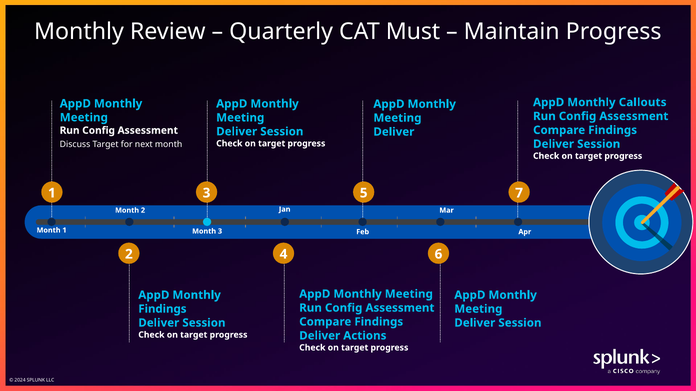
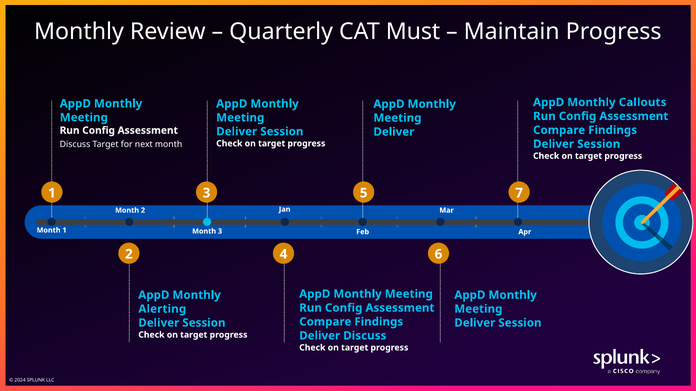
Findings: Findings -> Alerting (162, 309)
Deliver Actions: Actions -> Discuss (365, 336)
